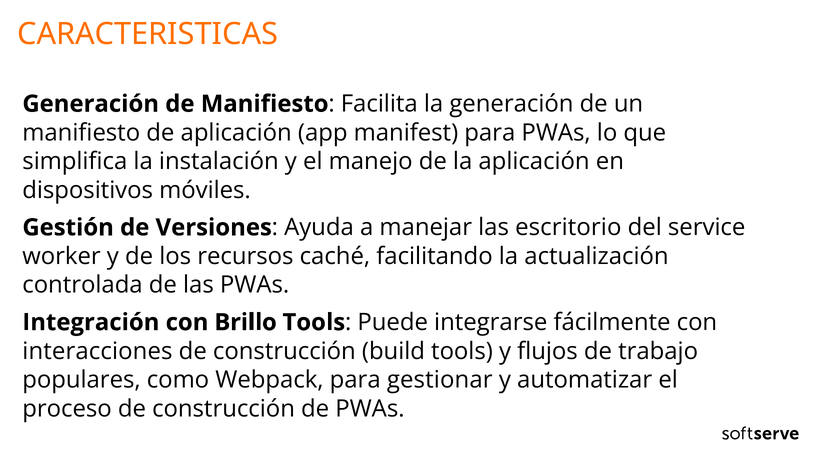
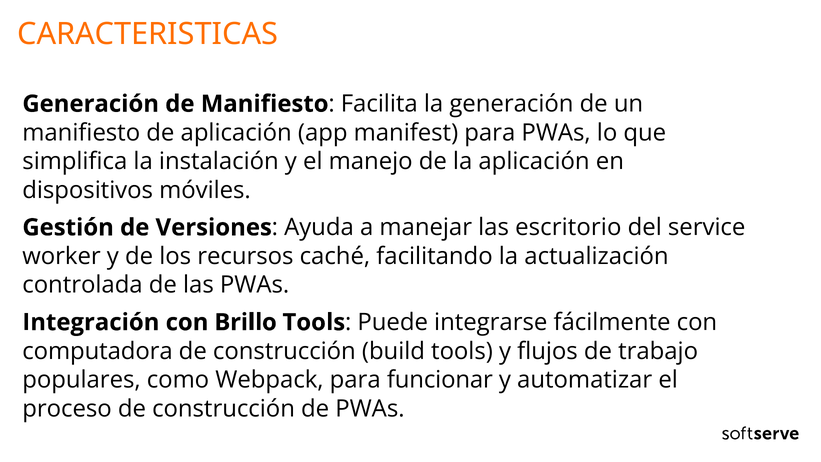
interacciones: interacciones -> computadora (98, 351)
gestionar: gestionar -> funcionar (440, 380)
